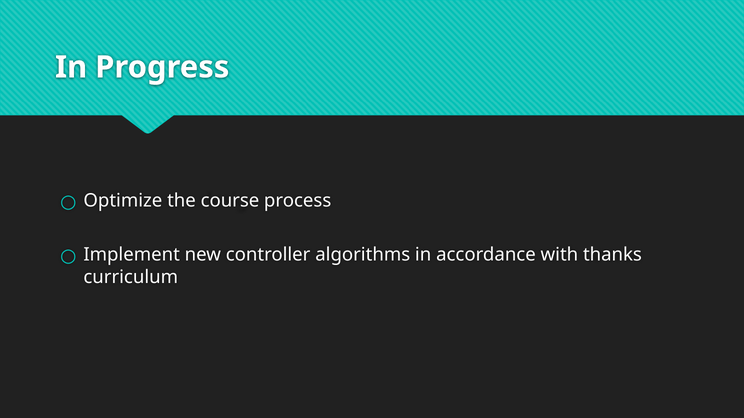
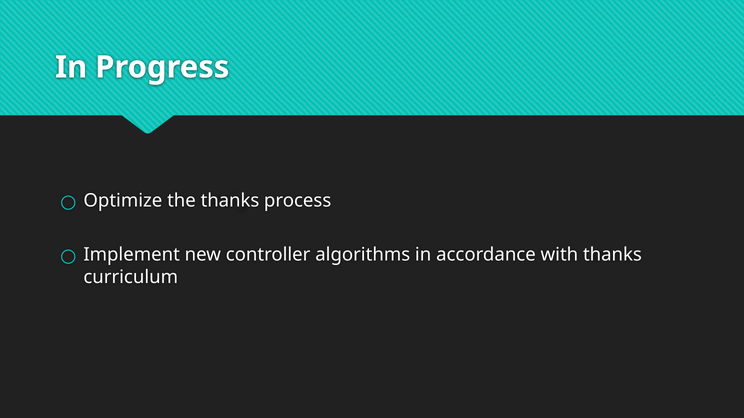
the course: course -> thanks (230, 201)
